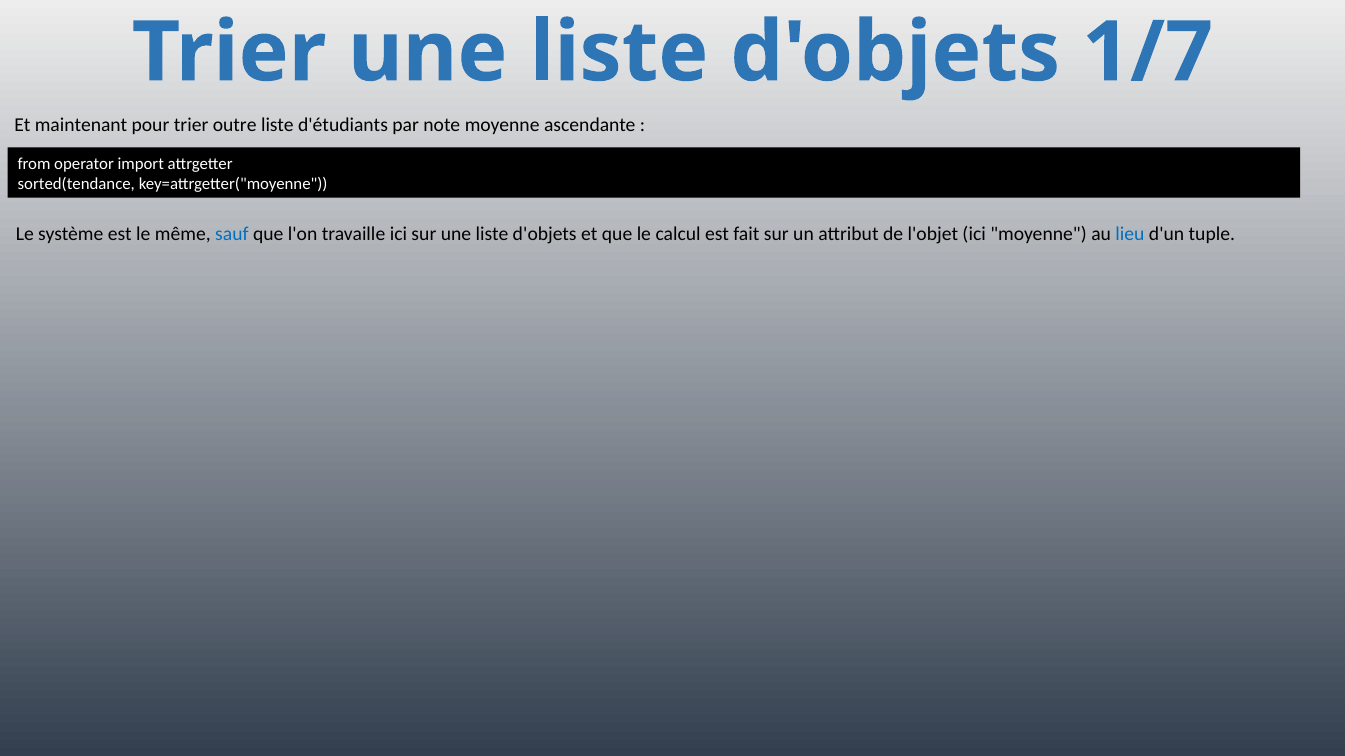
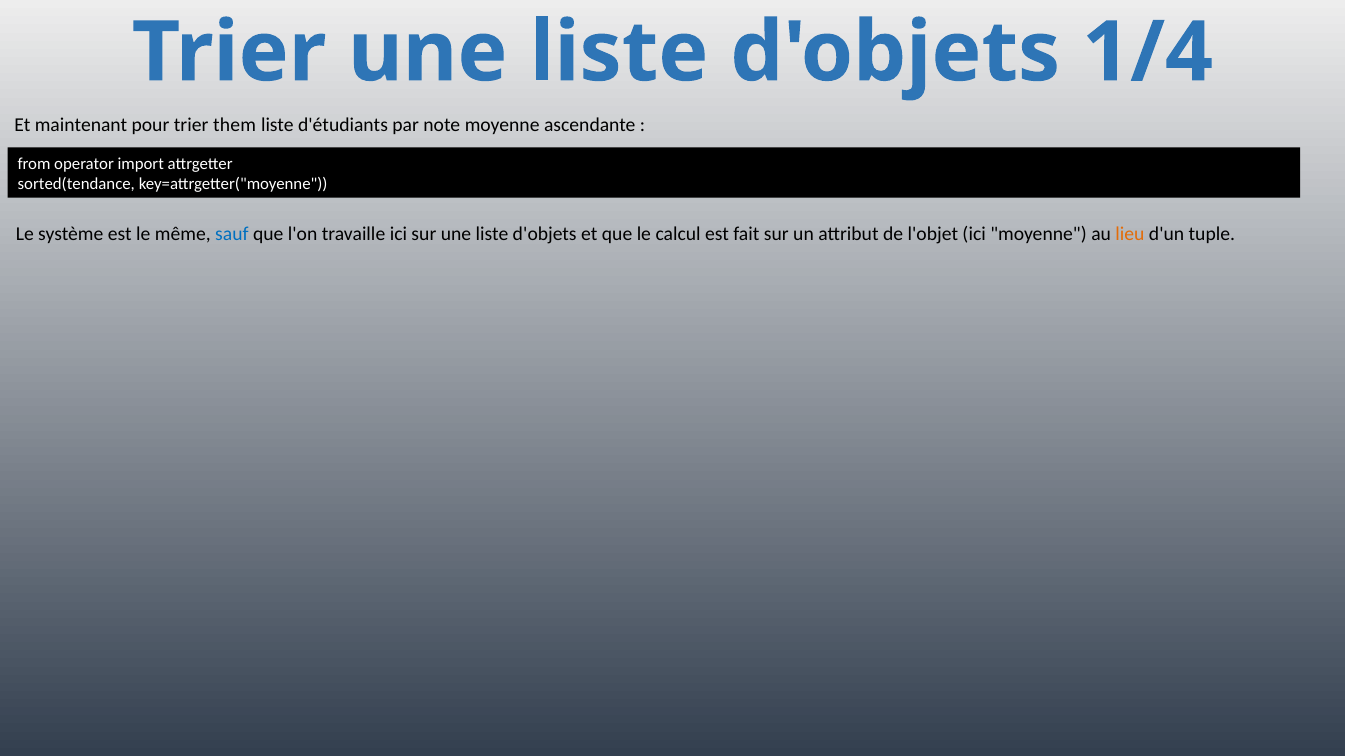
1/7: 1/7 -> 1/4 (1148, 53)
outre: outre -> them (235, 125)
lieu colour: blue -> orange (1130, 234)
